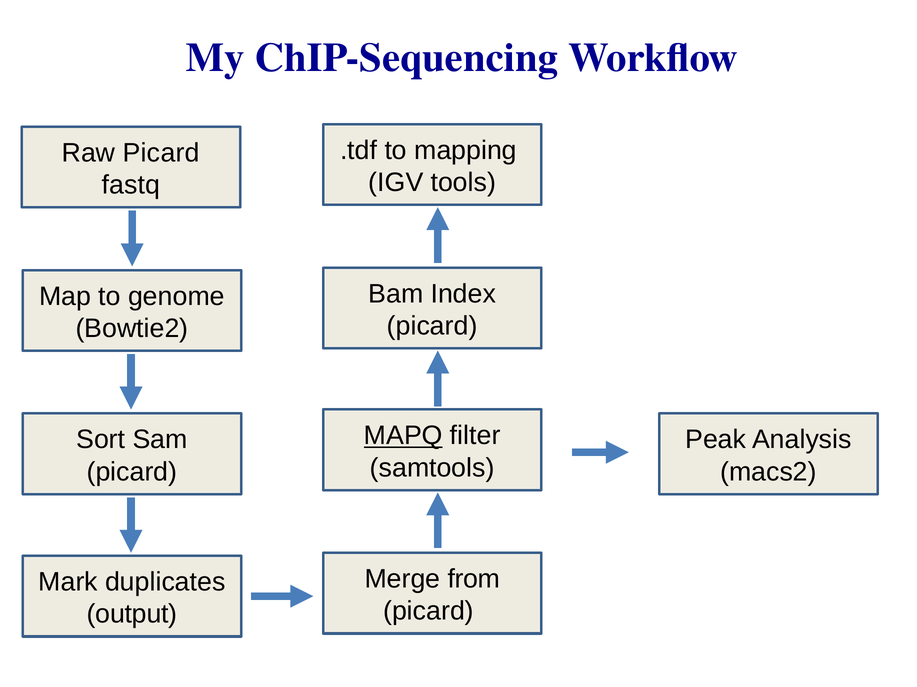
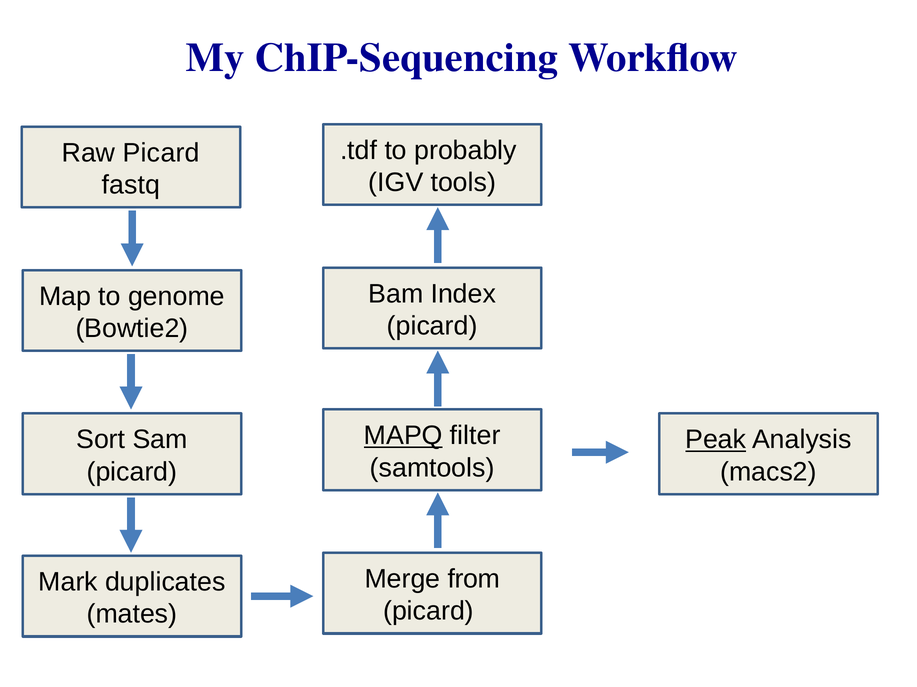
mapping: mapping -> probably (466, 151)
Peak underline: none -> present (716, 440)
output: output -> mates (132, 615)
